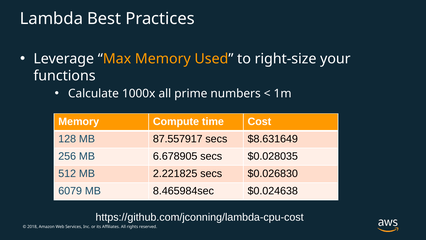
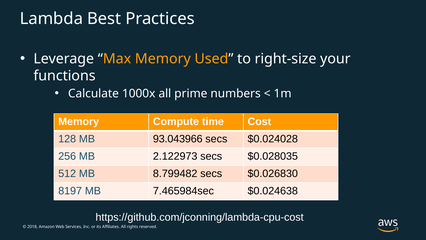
87.557917: 87.557917 -> 93.043966 (178, 139)
$8.631649: $8.631649 -> $0.024028 (273, 139)
6.678905: 6.678905 -> 2.122973 (175, 156)
2.221825: 2.221825 -> 8.799482 (175, 173)
6079: 6079 -> 8197 (70, 191)
8.465984sec: 8.465984sec -> 7.465984sec (183, 191)
